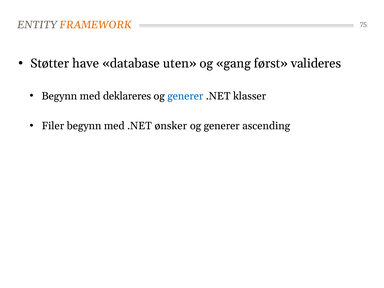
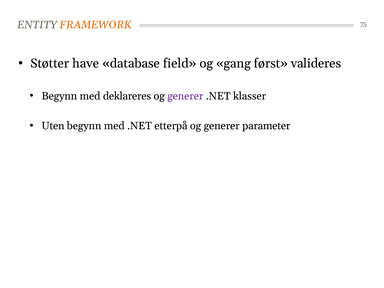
uten: uten -> field (180, 64)
generer colour: blue -> purple (185, 96)
Filer: Filer -> Uten (53, 126)
ønsker: ønsker -> etterpå (171, 126)
ascending: ascending -> parameter (266, 126)
